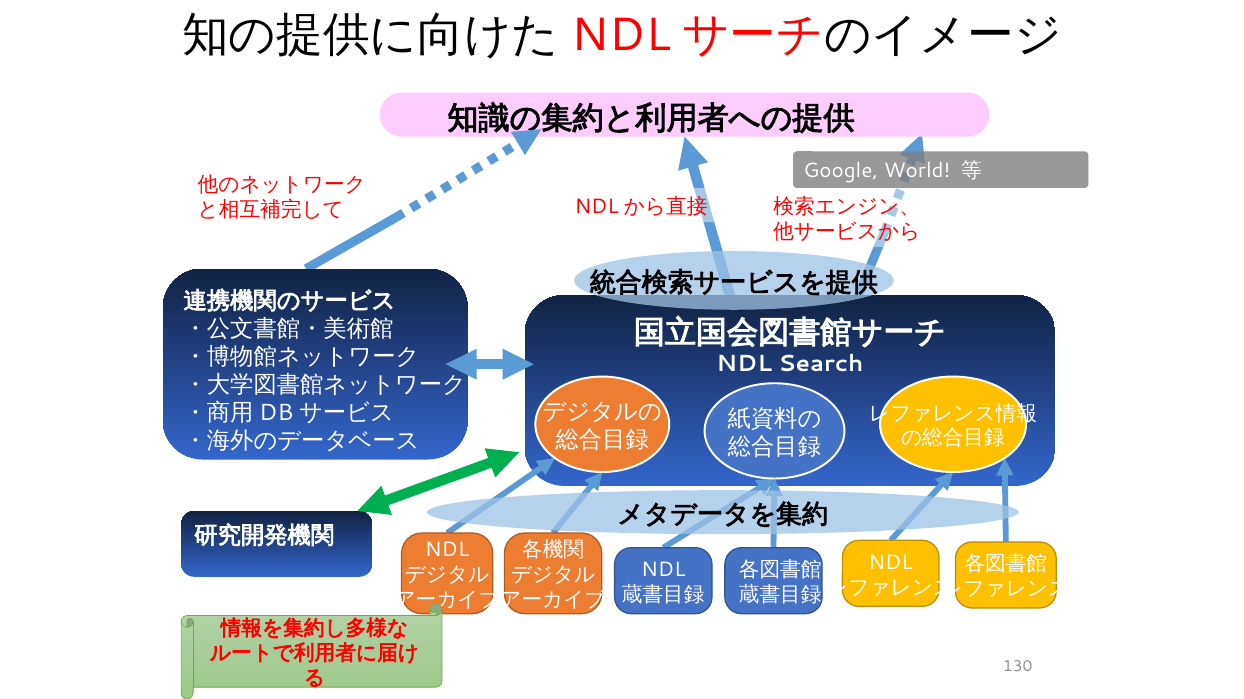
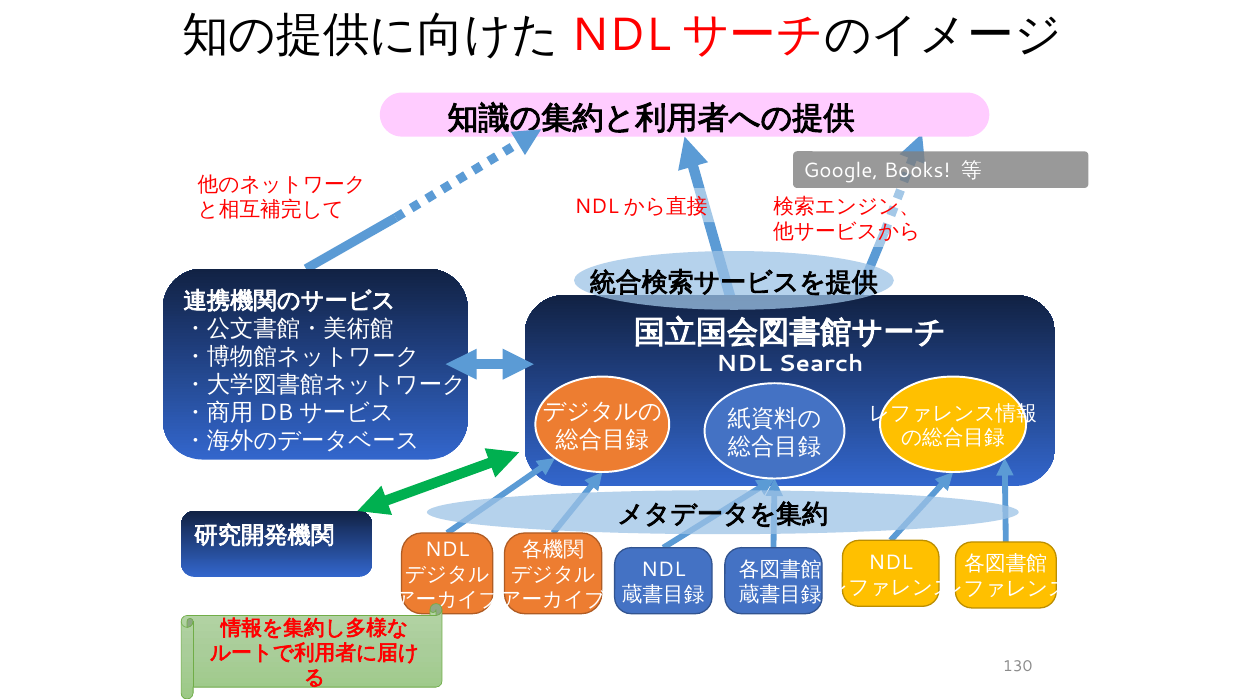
World: World -> Books (917, 171)
